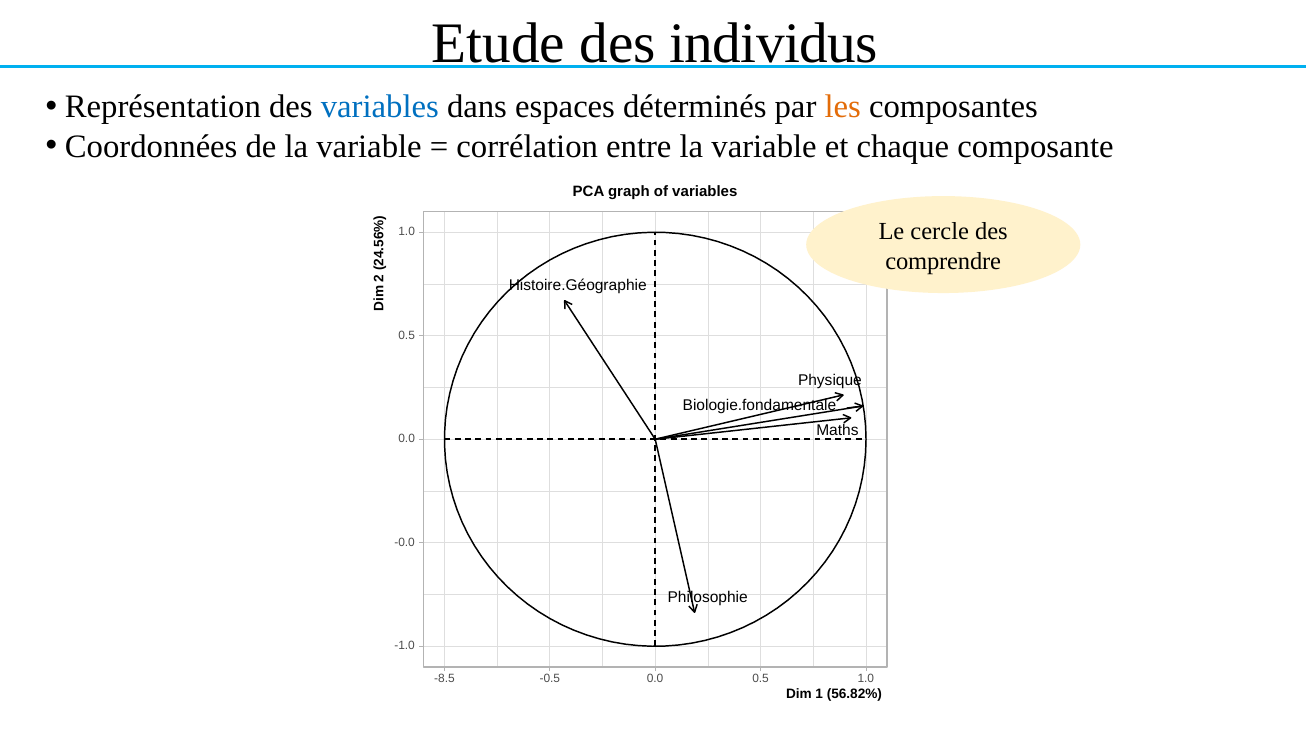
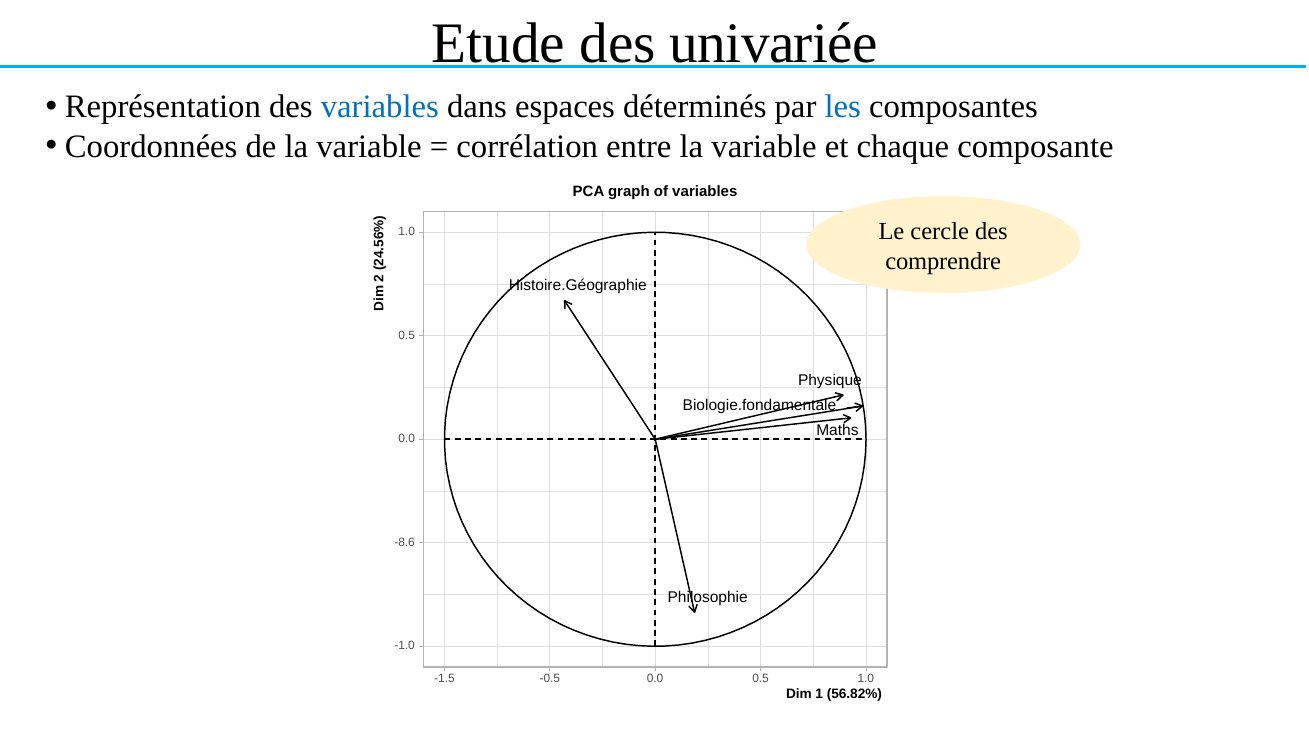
individus: individus -> univariée (774, 43)
les colour: orange -> blue (843, 107)
-0.0: -0.0 -> -8.6 (405, 542)
-8.5: -8.5 -> -1.5 (444, 679)
